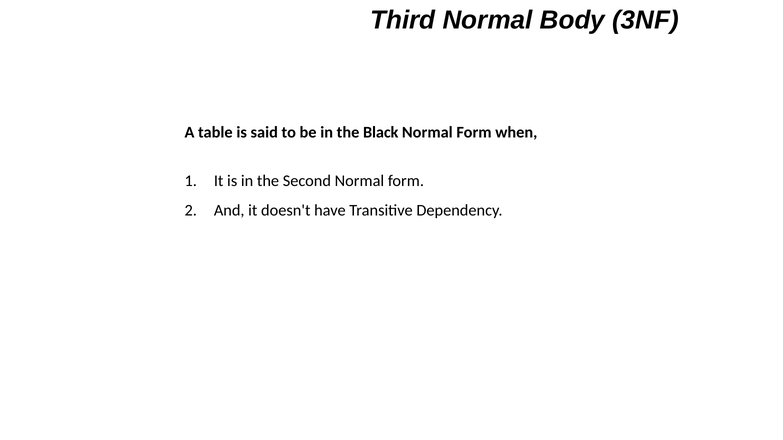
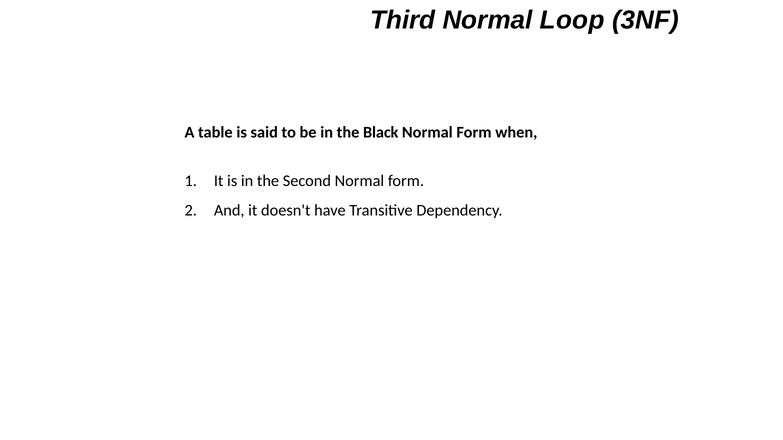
Body: Body -> Loop (572, 20)
